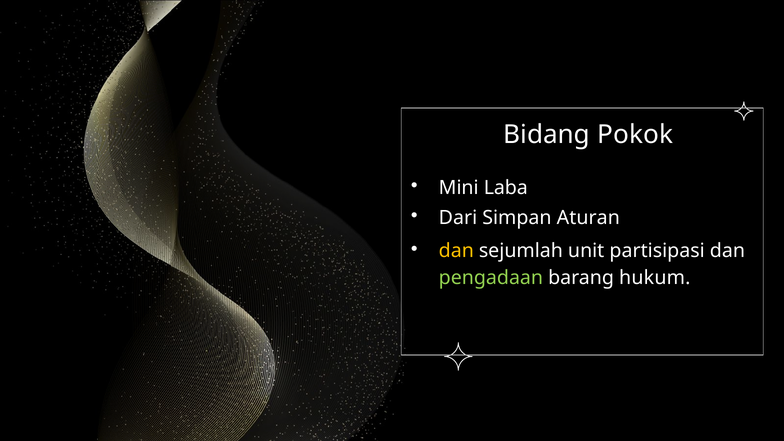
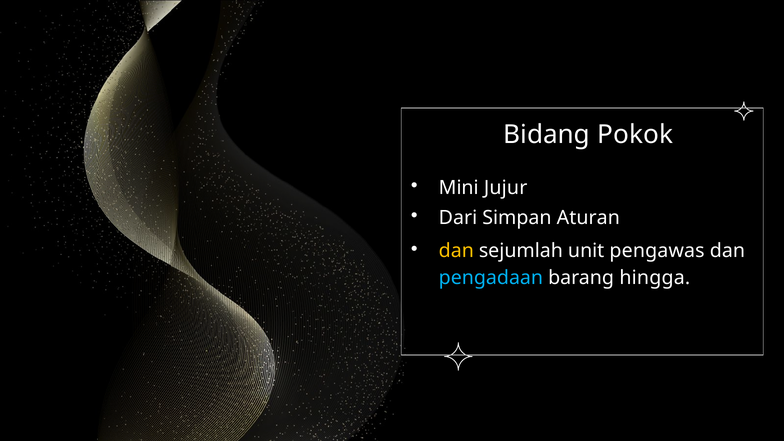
Laba: Laba -> Jujur (506, 188)
partisipasi: partisipasi -> pengawas (657, 251)
pengadaan colour: light green -> light blue (491, 278)
hukum: hukum -> hingga (655, 278)
